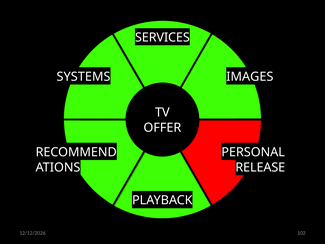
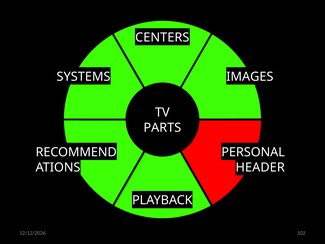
SERVICES: SERVICES -> CENTERS (162, 37)
OFFER: OFFER -> PARTS (162, 128)
RELEASE: RELEASE -> HEADER (260, 167)
